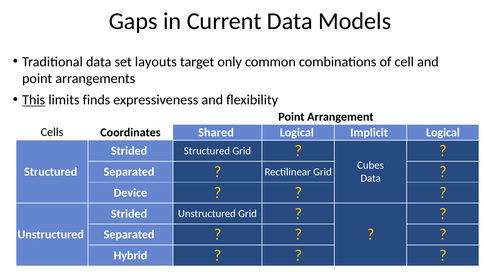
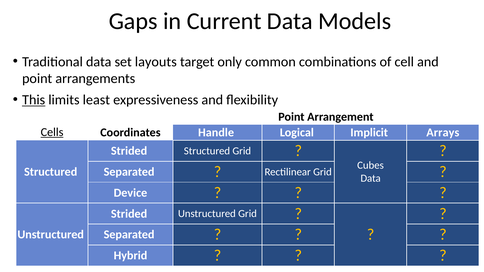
finds: finds -> least (96, 100)
Cells underline: none -> present (52, 132)
Shared: Shared -> Handle (216, 133)
Implicit Logical: Logical -> Arrays (443, 133)
